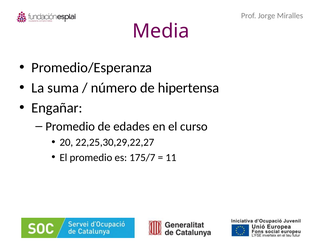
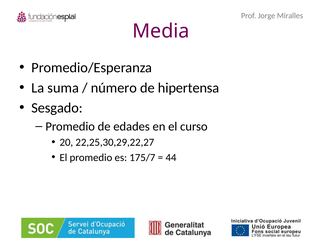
Engañar: Engañar -> Sesgado (57, 108)
11: 11 -> 44 (171, 157)
